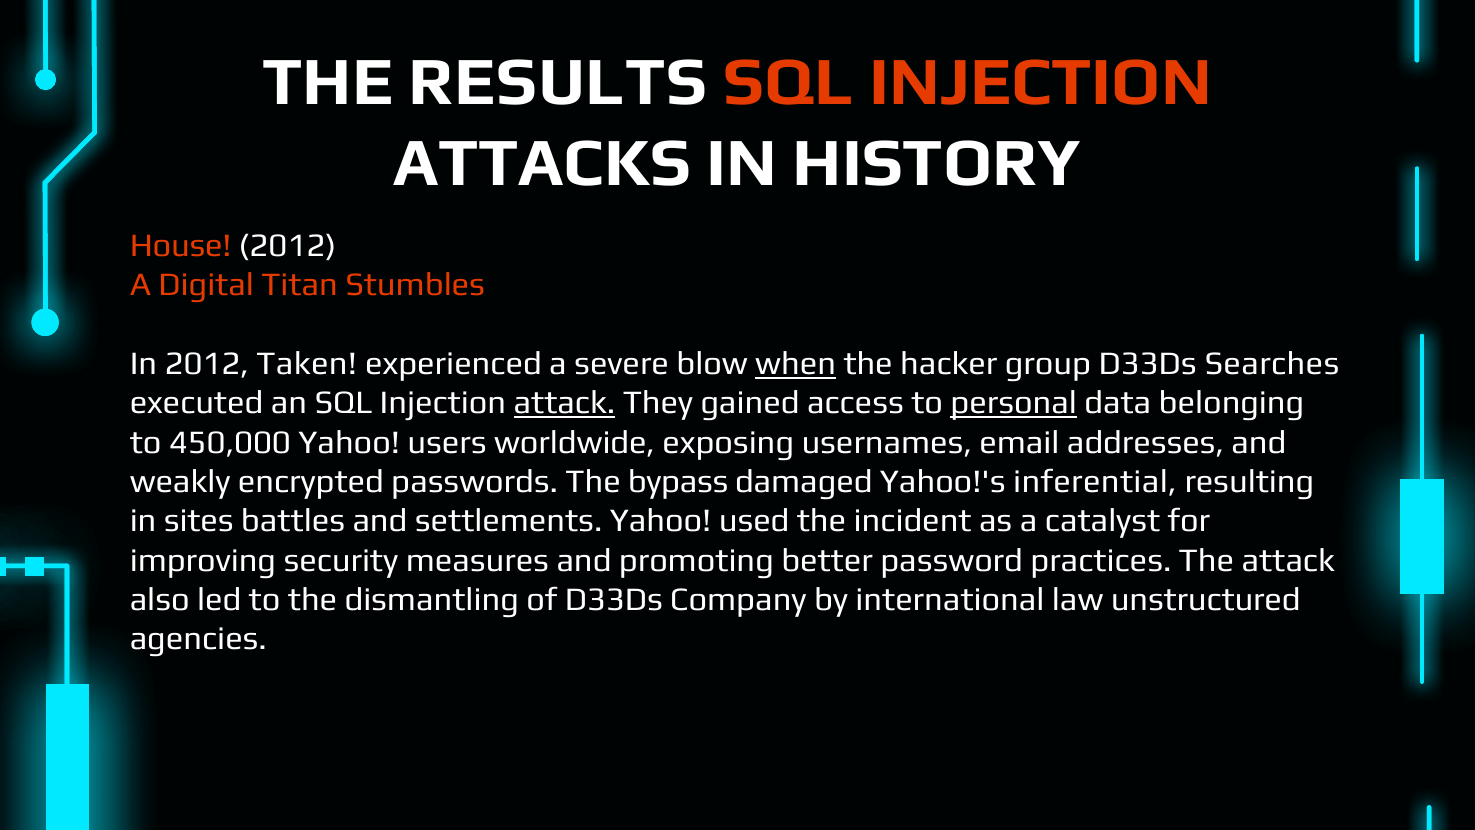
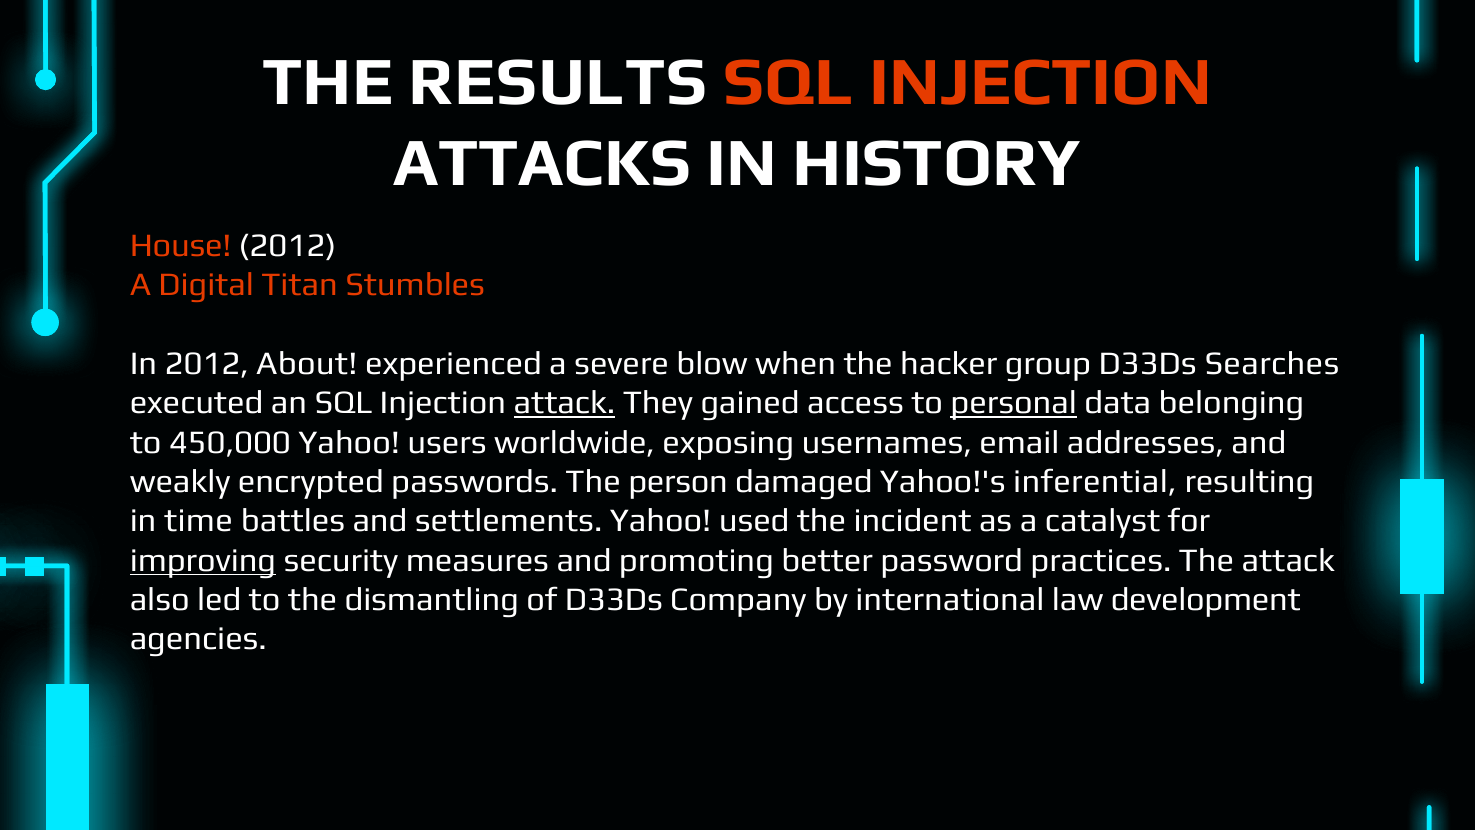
Taken: Taken -> About (307, 364)
when underline: present -> none (796, 364)
bypass: bypass -> person (678, 482)
sites: sites -> time (199, 521)
improving underline: none -> present (203, 560)
unstructured: unstructured -> development (1206, 600)
